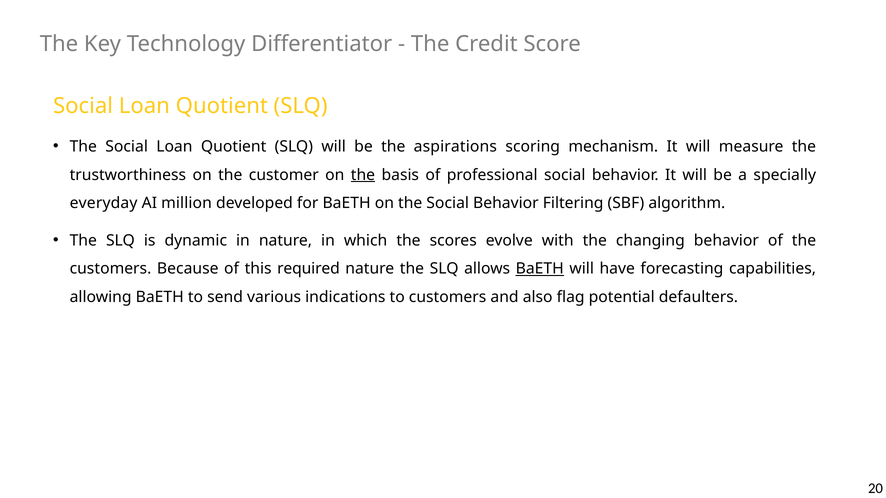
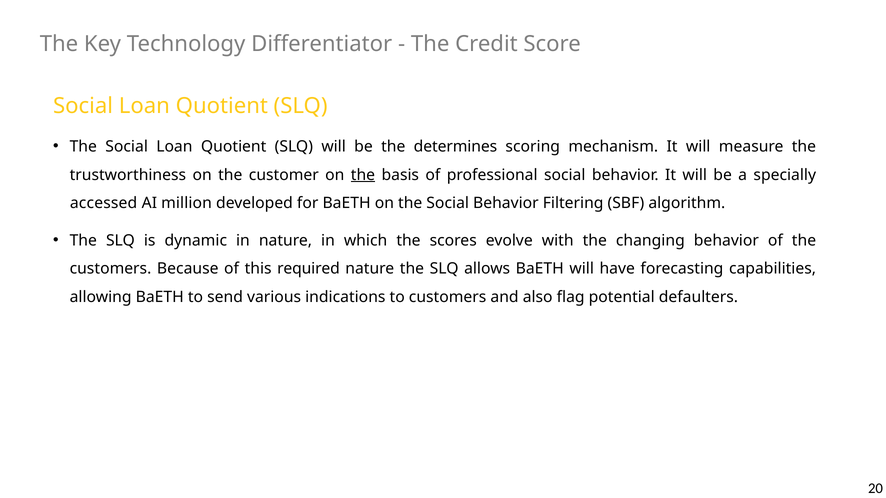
aspirations: aspirations -> determines (455, 147)
everyday: everyday -> accessed (104, 203)
BaETH underline: present -> none (540, 269)
